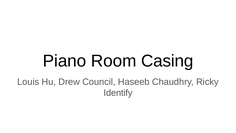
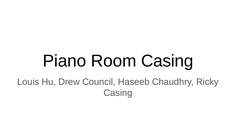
Identify: Identify -> Casing (118, 93)
